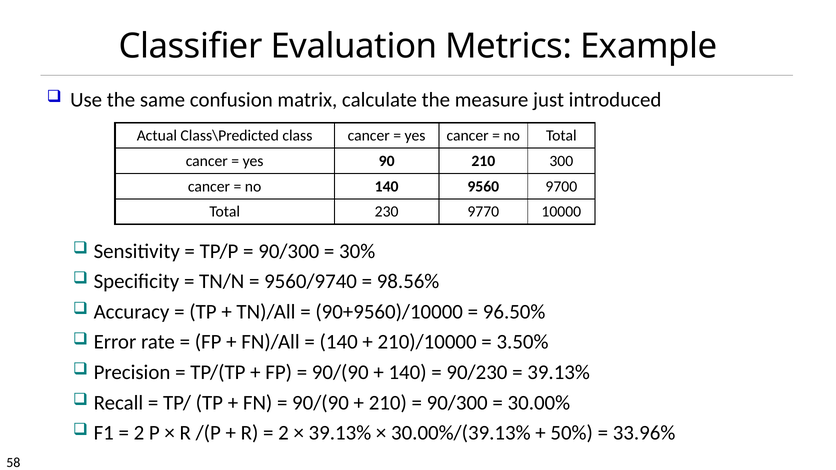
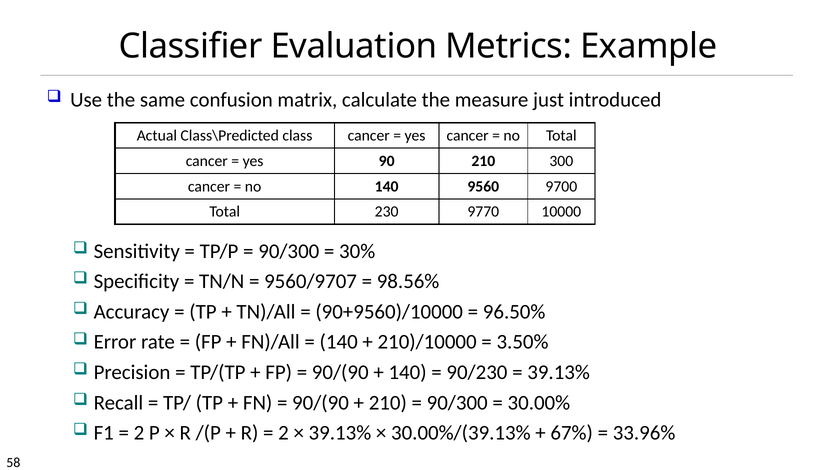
9560/9740: 9560/9740 -> 9560/9707 (311, 282)
50%: 50% -> 67% (572, 433)
